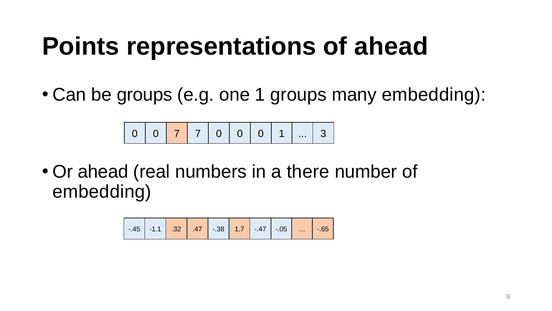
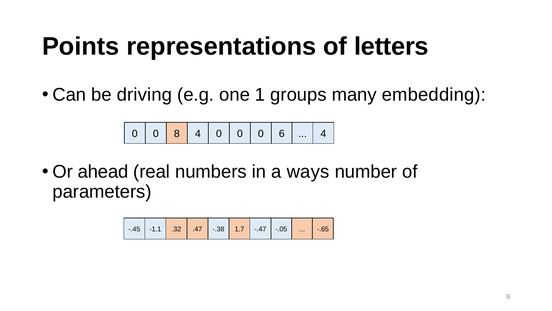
of ahead: ahead -> letters (391, 46)
be groups: groups -> driving (144, 95)
7: 7 -> 8 (177, 133)
7: 7 -> 4 (198, 133)
0 1: 1 -> 6 (282, 133)
3: 3 -> 4 (323, 133)
there: there -> ways (308, 171)
embedding: embedding -> parameters (102, 191)
